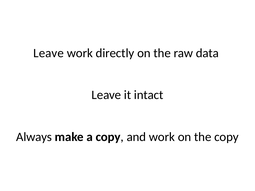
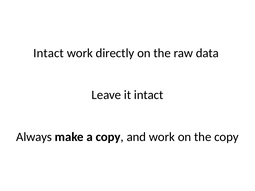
Leave: Leave -> Intact (49, 53)
